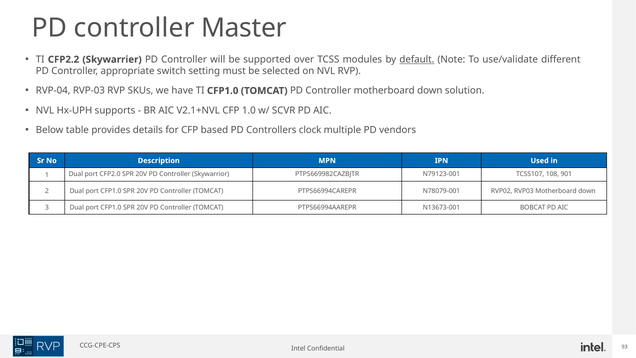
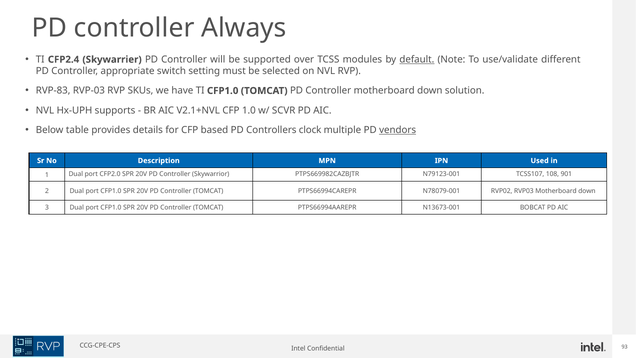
Master: Master -> Always (244, 28)
CFP2.2: CFP2.2 -> CFP2.4 (63, 59)
RVP-04: RVP-04 -> RVP-83 (53, 91)
vendors underline: none -> present (398, 130)
